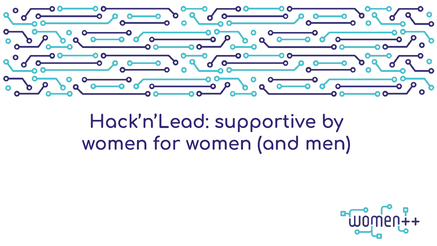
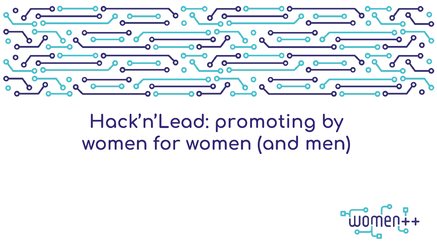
supportive: supportive -> promoting (265, 122)
